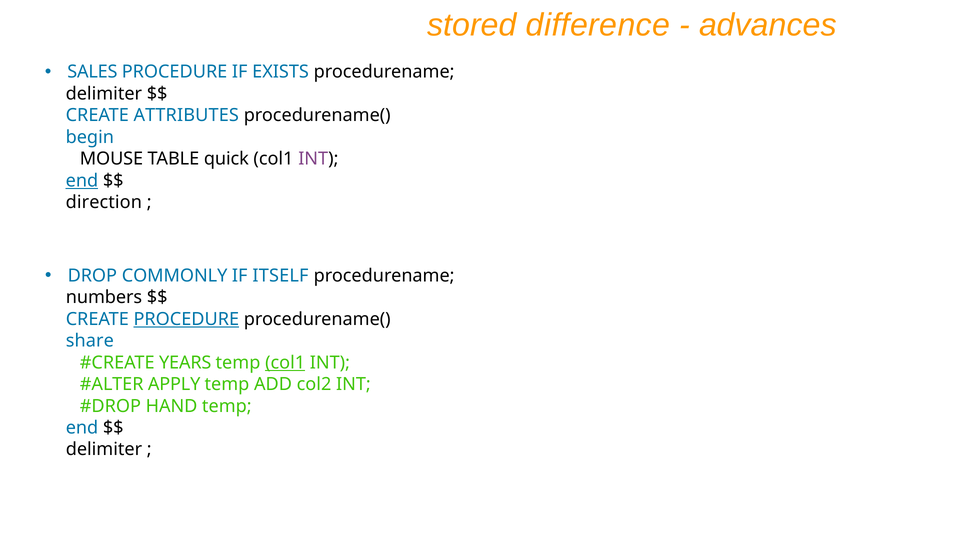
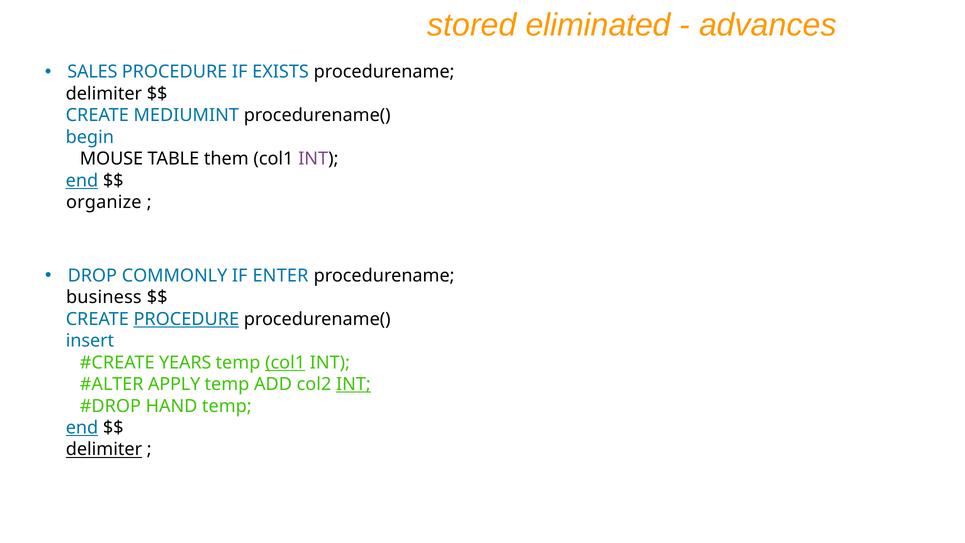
difference: difference -> eliminated (598, 25)
ATTRIBUTES: ATTRIBUTES -> MEDIUMINT (186, 115)
quick: quick -> them (226, 159)
direction: direction -> organize (104, 202)
ITSELF: ITSELF -> ENTER (280, 276)
numbers: numbers -> business (104, 297)
share: share -> insert (90, 341)
INT underline: none -> present (353, 384)
end underline: none -> present (82, 428)
delimiter underline: none -> present (104, 449)
